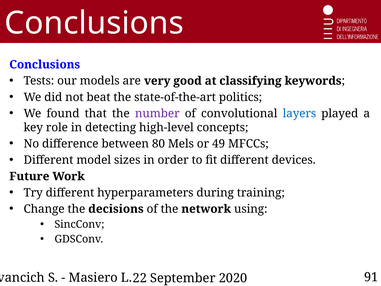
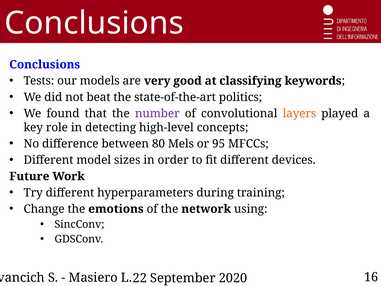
layers colour: blue -> orange (299, 113)
49: 49 -> 95 (219, 144)
decisions: decisions -> emotions (116, 209)
91: 91 -> 16 (371, 277)
